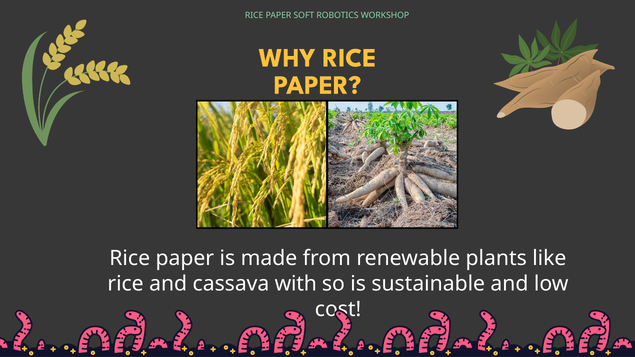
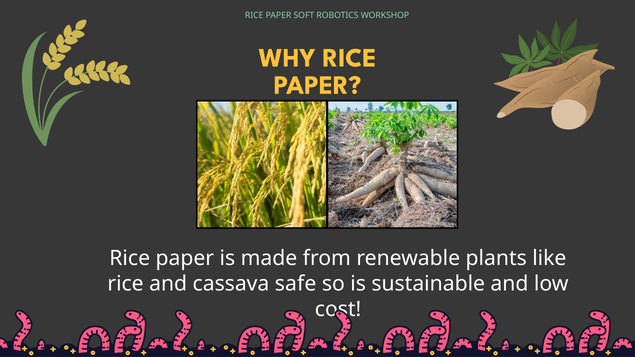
with: with -> safe (296, 284)
